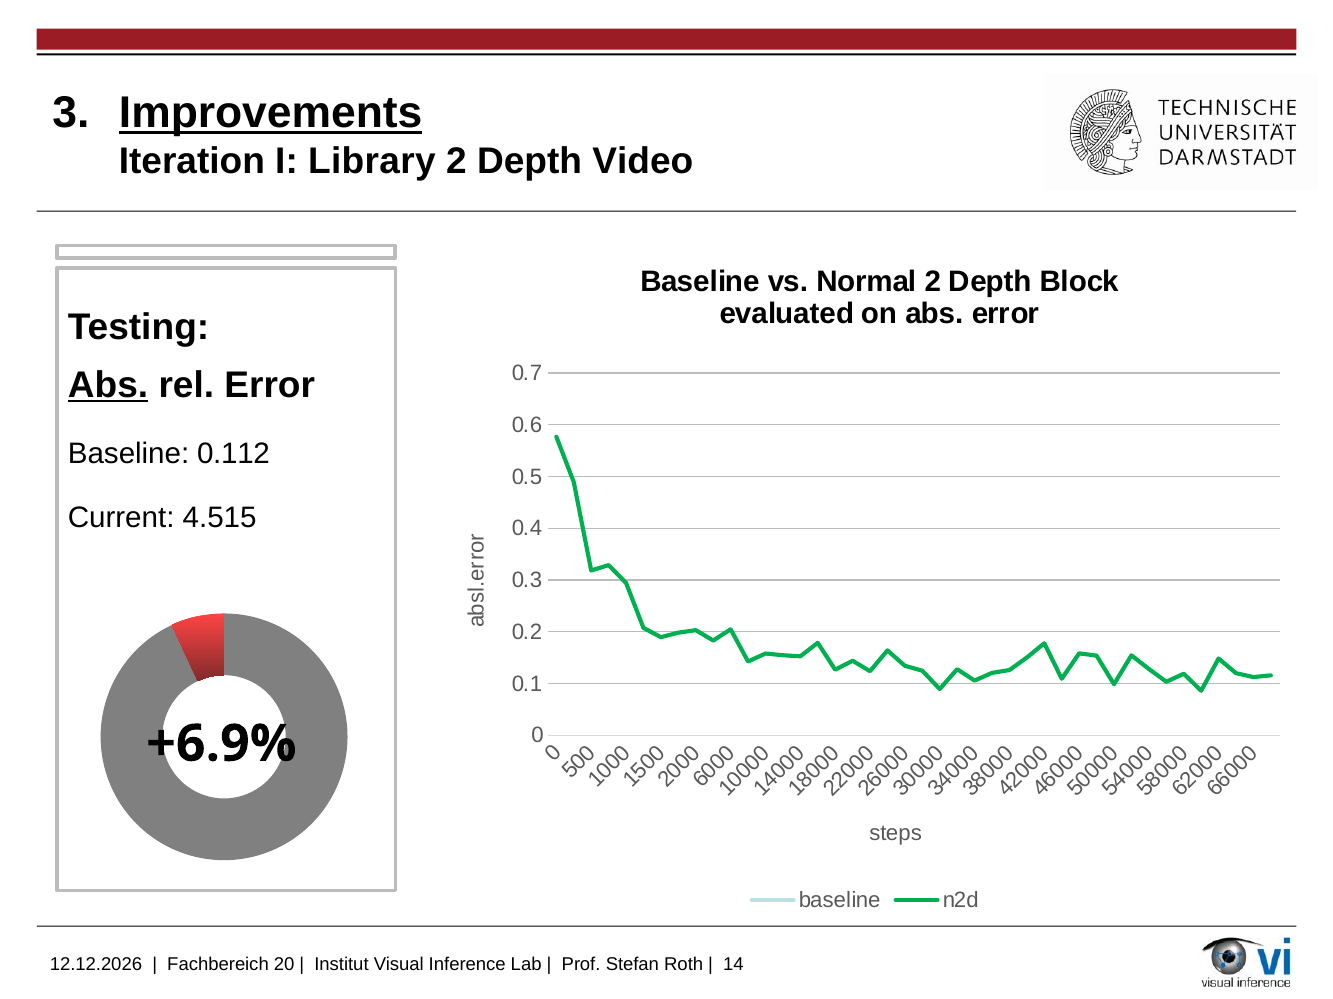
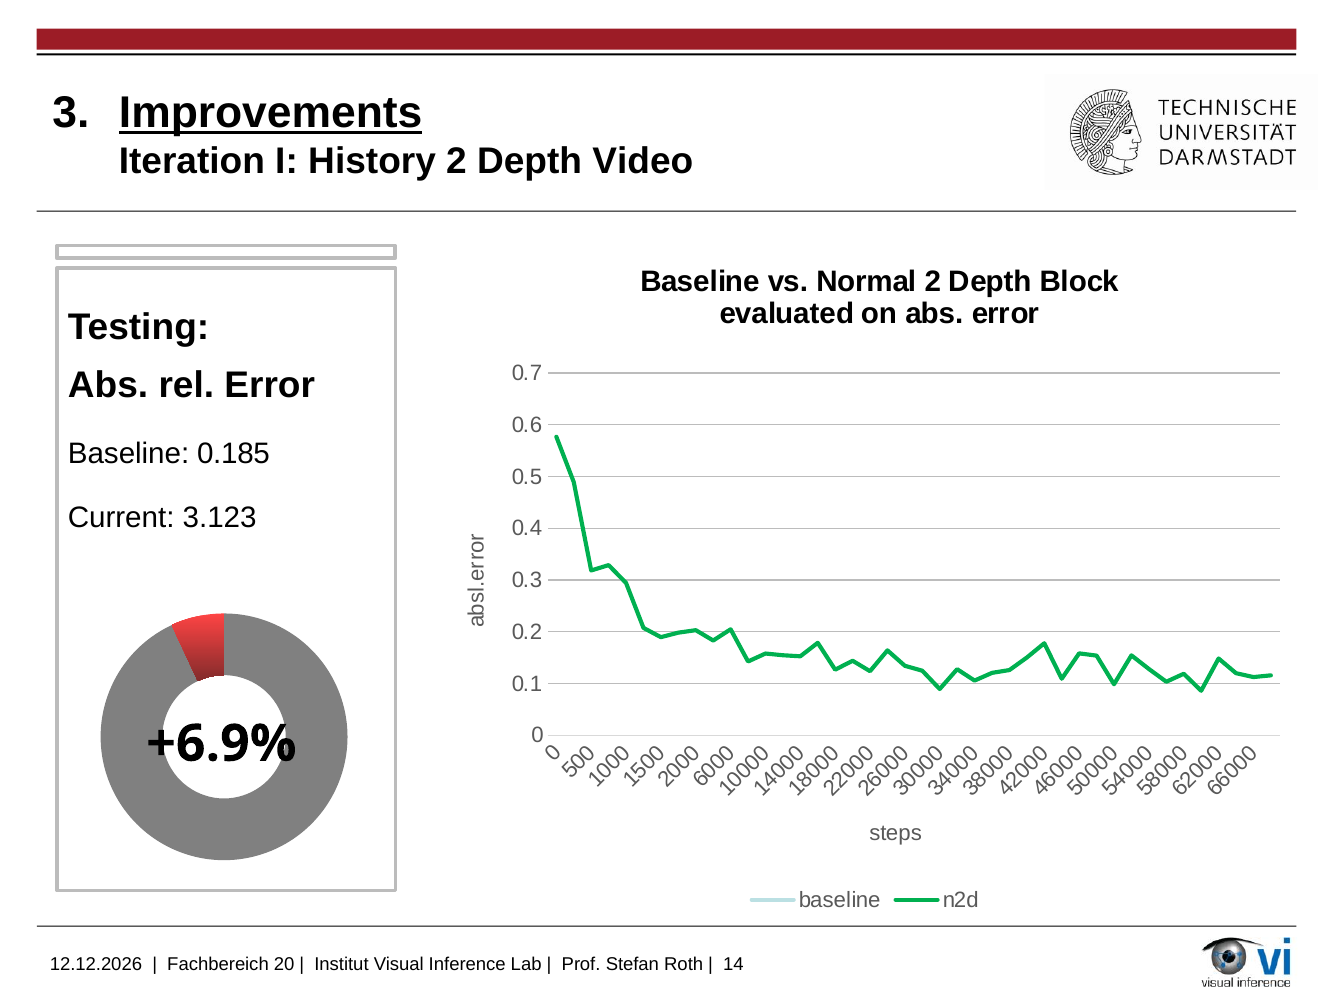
Library: Library -> History (372, 162)
Abs underline: present -> none (108, 385)
0.112: 0.112 -> 0.185 (233, 454)
4.515: 4.515 -> 3.123 (220, 519)
